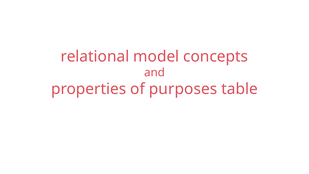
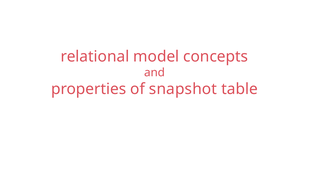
purposes: purposes -> snapshot (183, 89)
